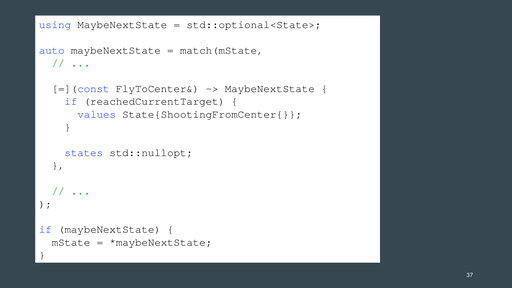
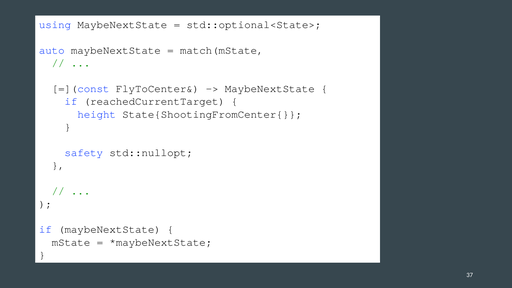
values: values -> height (97, 114)
states: states -> safety (84, 153)
